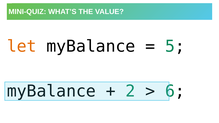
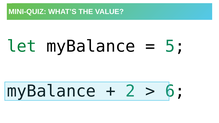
let colour: orange -> green (22, 46)
